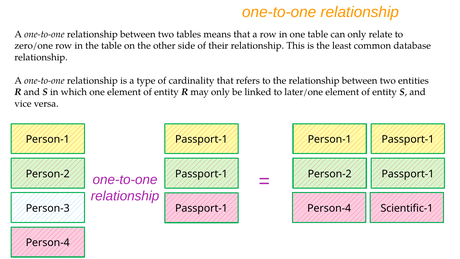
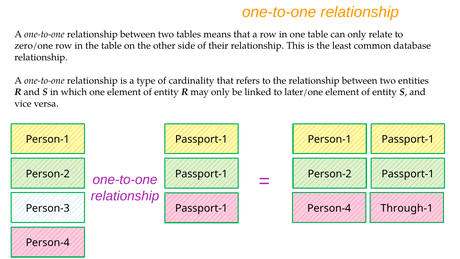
Scientific-1: Scientific-1 -> Through-1 (407, 208)
